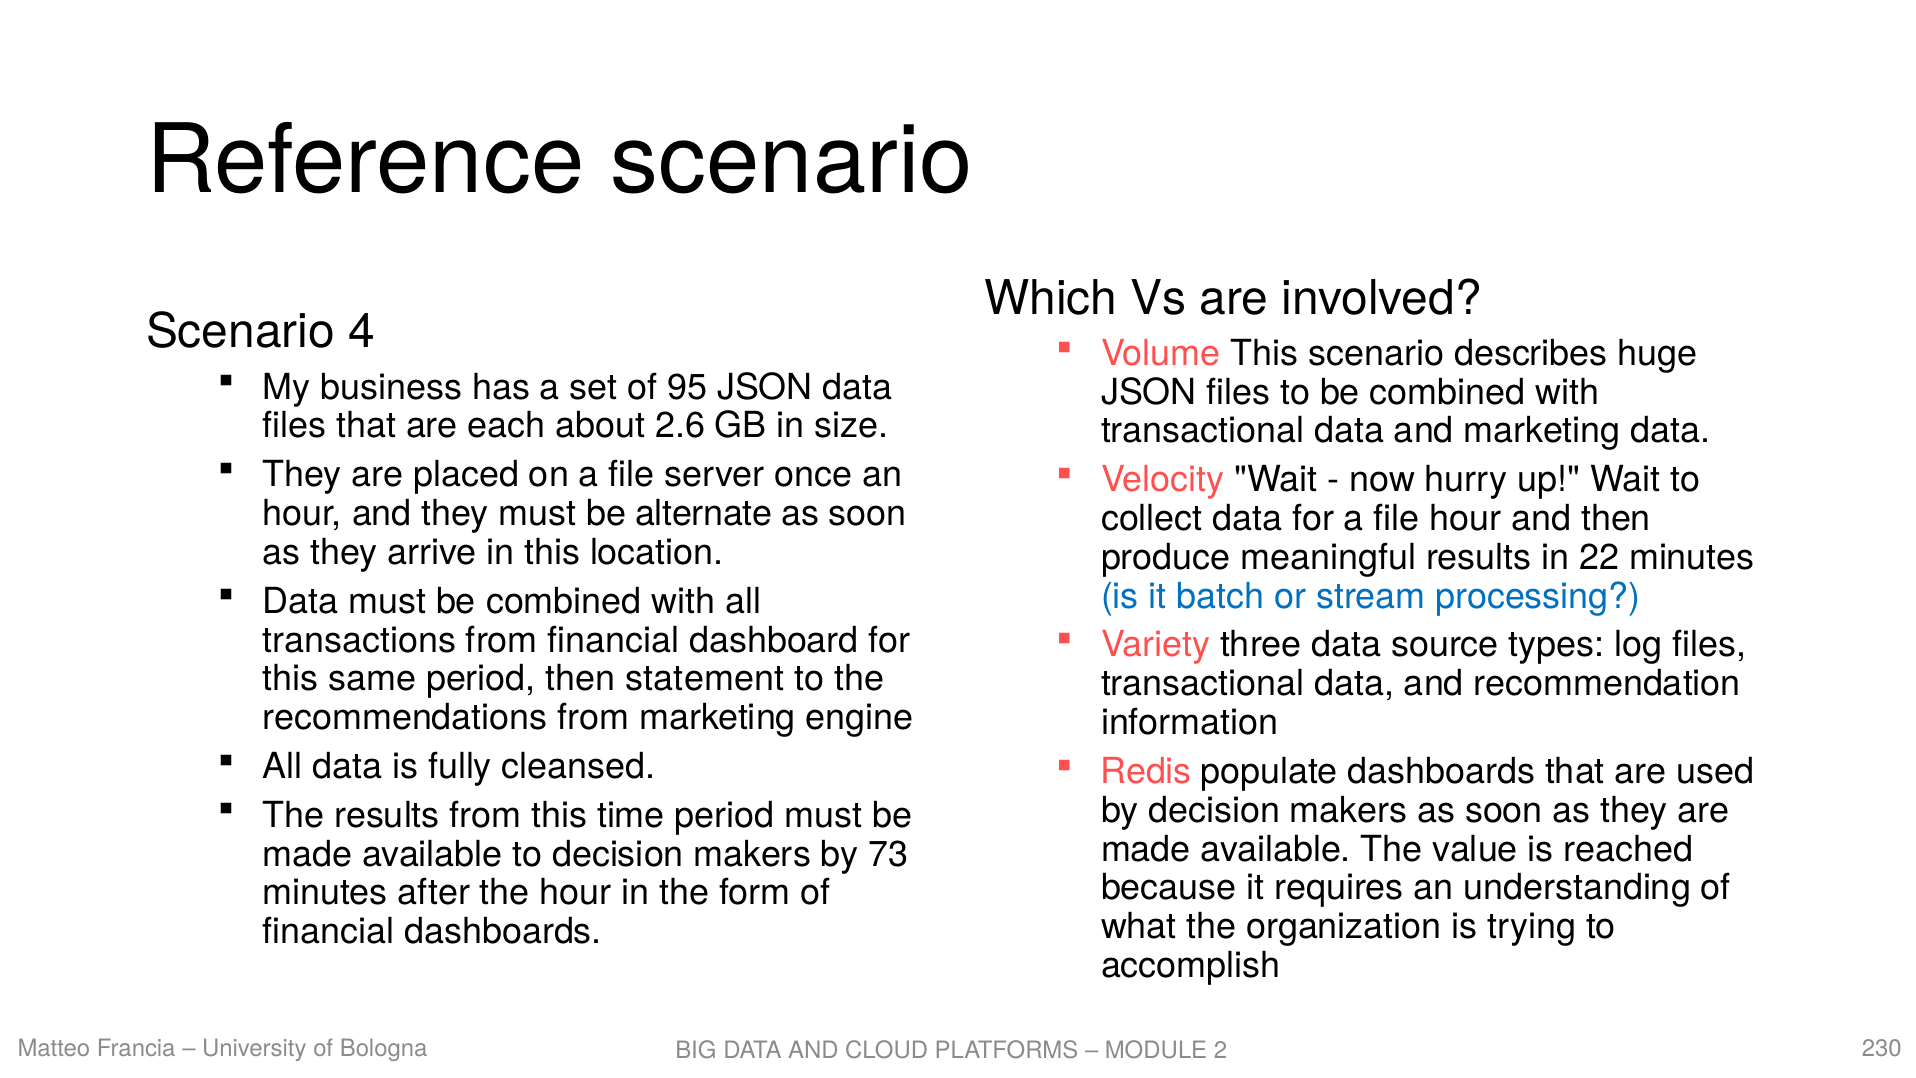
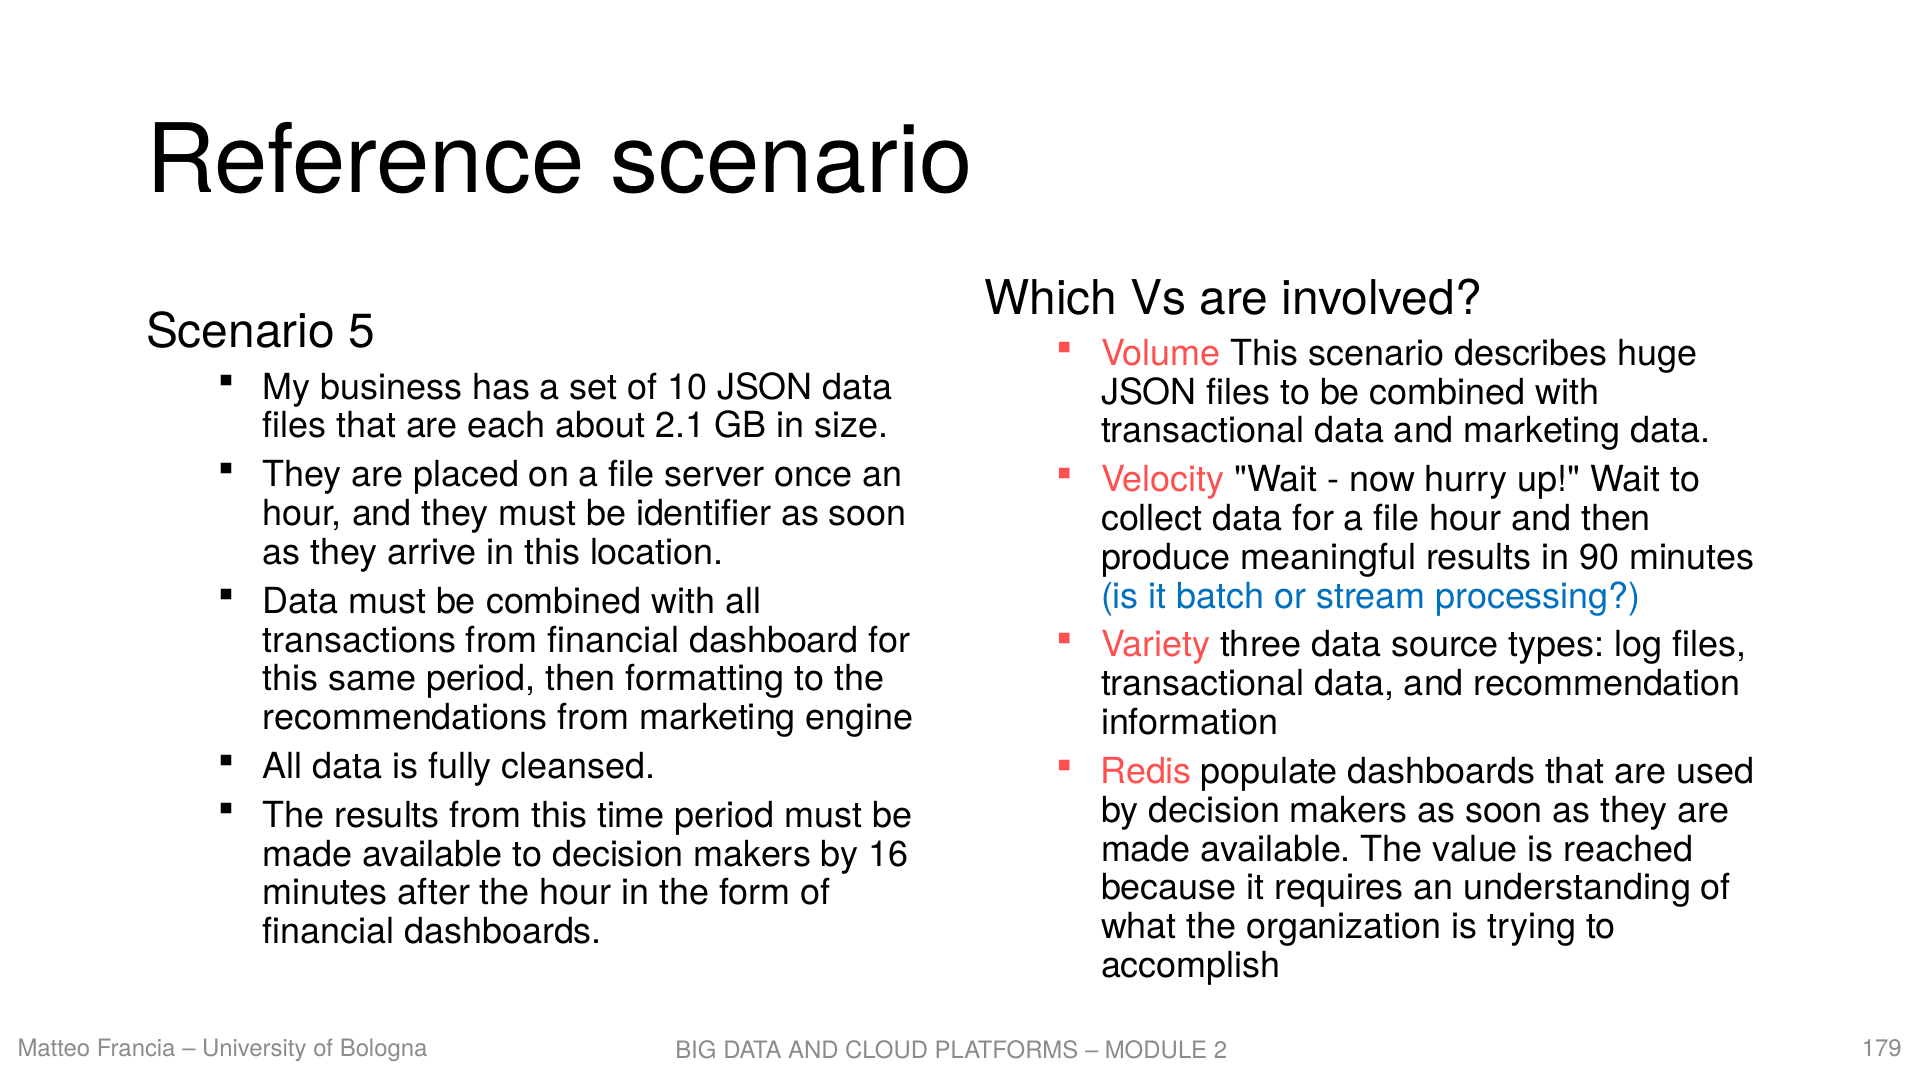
4: 4 -> 5 (362, 332)
95: 95 -> 10 (687, 387)
2.6: 2.6 -> 2.1 (680, 426)
alternate: alternate -> identifier (704, 514)
22: 22 -> 90 (1599, 557)
statement: statement -> formatting (705, 679)
73: 73 -> 16 (888, 854)
230: 230 -> 179 (1882, 1048)
